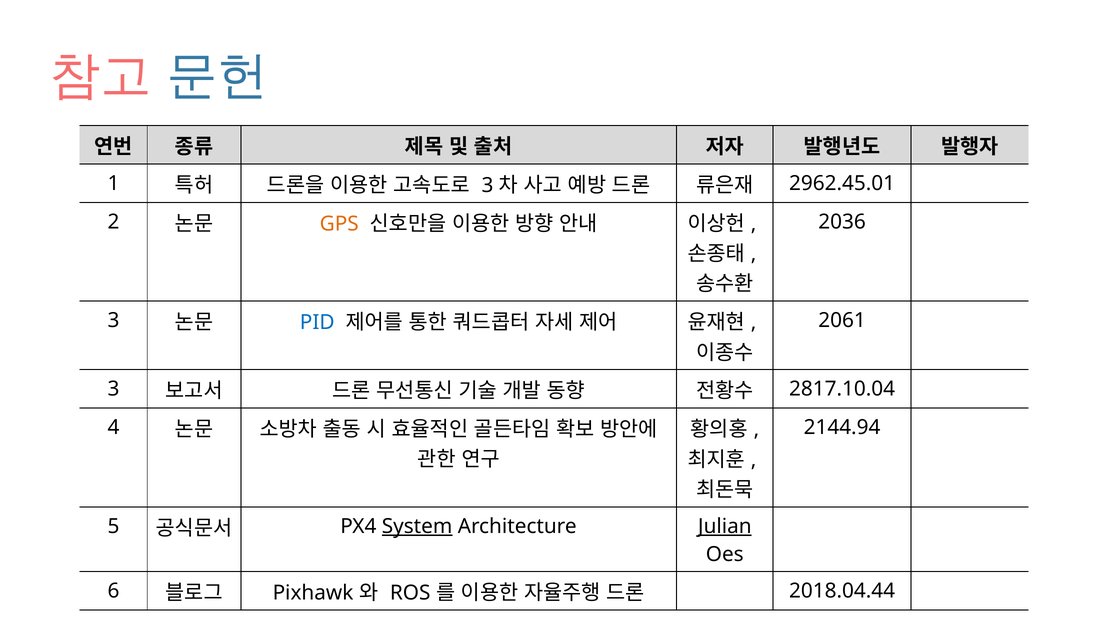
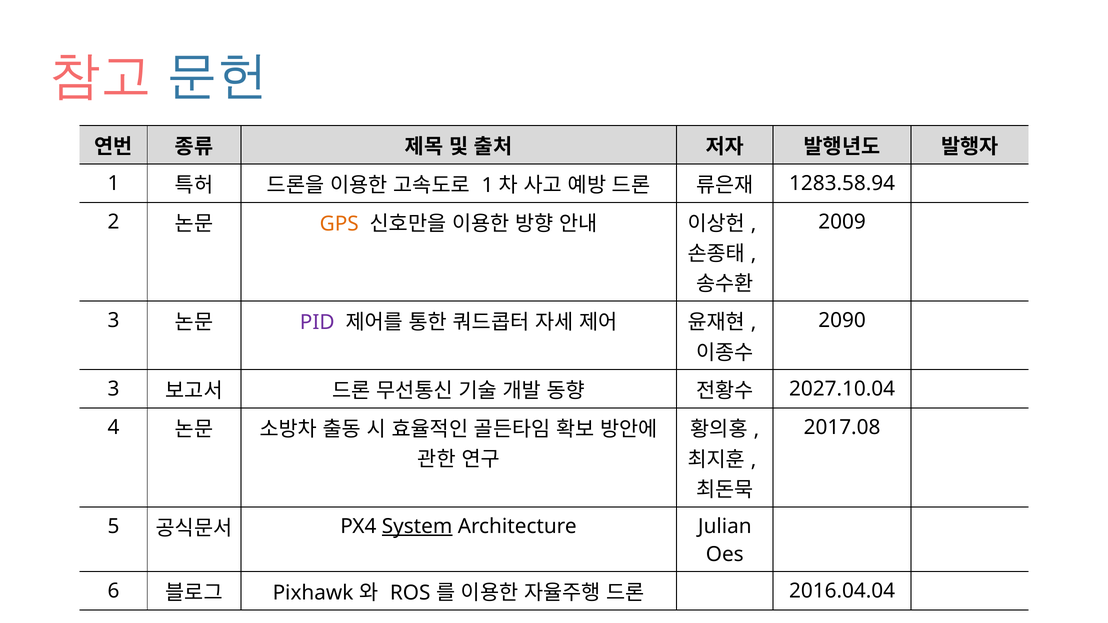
3: 3 -> 1 (487, 185)
2962.45.01: 2962.45.01 -> 1283.58.94 (842, 183)
2036: 2036 -> 2009 (842, 222)
PID colour: blue -> purple (317, 323)
2061: 2061 -> 2090 (842, 321)
2817.10.04: 2817.10.04 -> 2027.10.04 (842, 389)
2144.94: 2144.94 -> 2017.08 (842, 428)
Julian underline: present -> none (725, 526)
2018.04.44: 2018.04.44 -> 2016.04.04 (842, 591)
